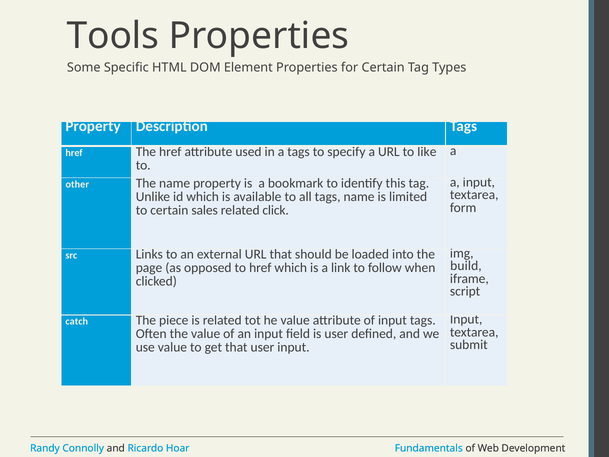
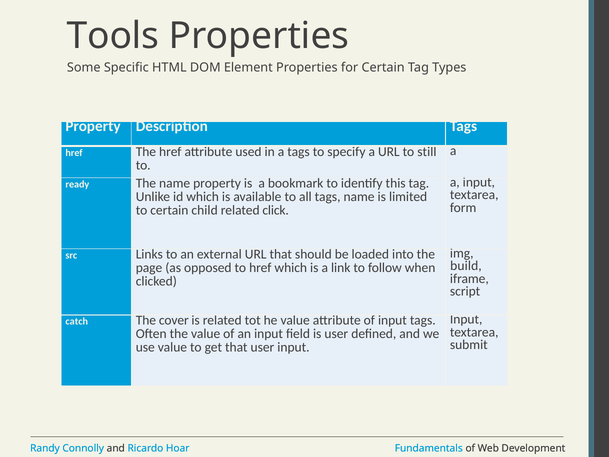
like: like -> still (427, 151)
other: other -> ready (77, 184)
sales: sales -> child (205, 210)
piece: piece -> cover (174, 320)
